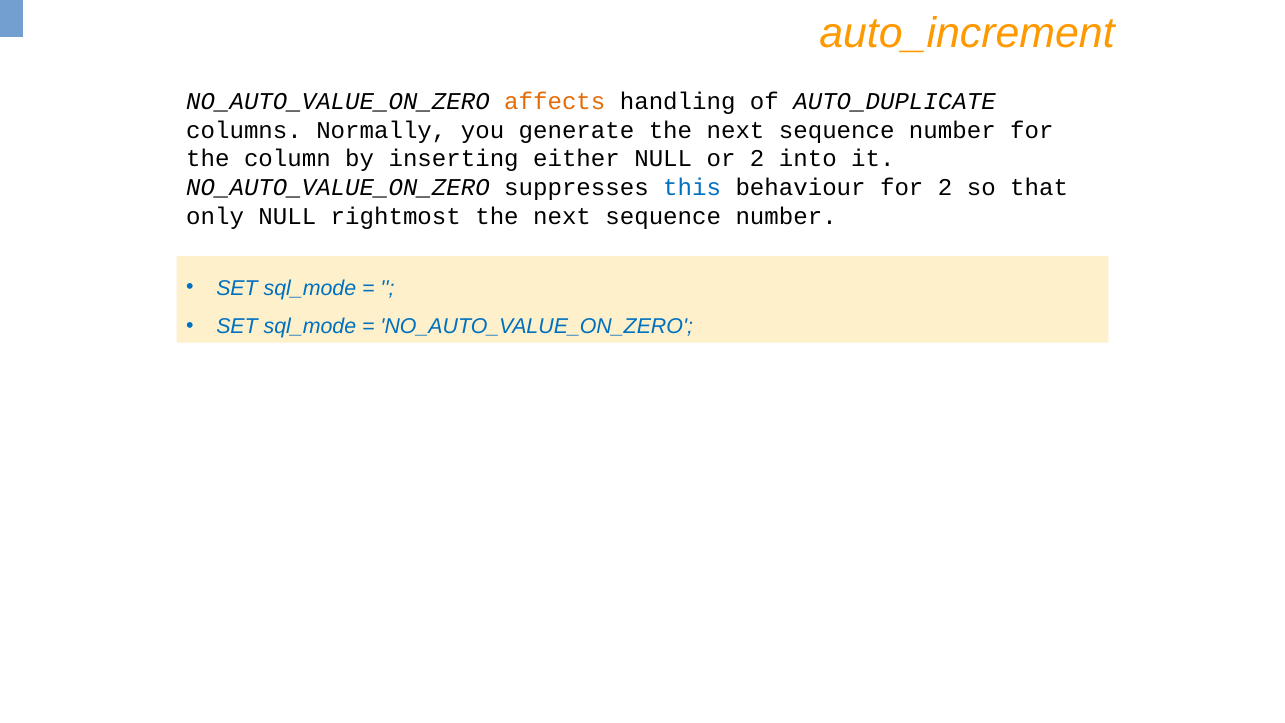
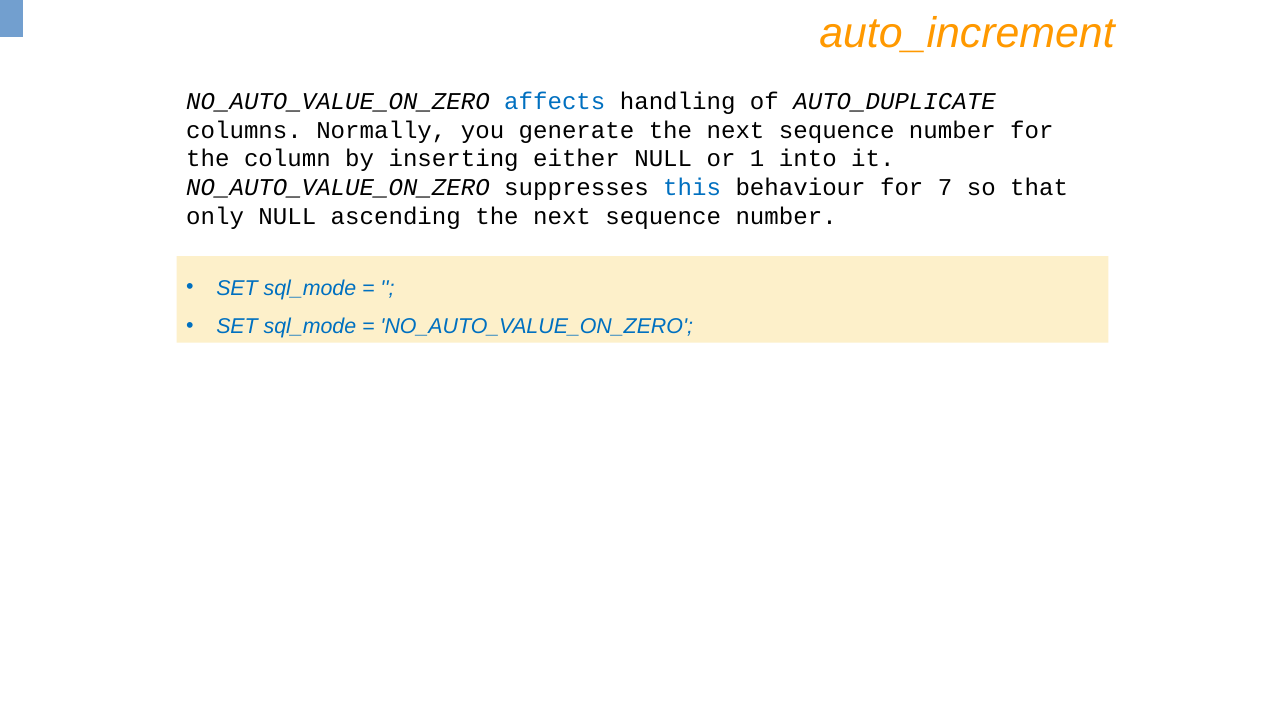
affects colour: orange -> blue (555, 101)
or 2: 2 -> 1 (757, 159)
for 2: 2 -> 7 (945, 188)
rightmost: rightmost -> ascending (396, 217)
